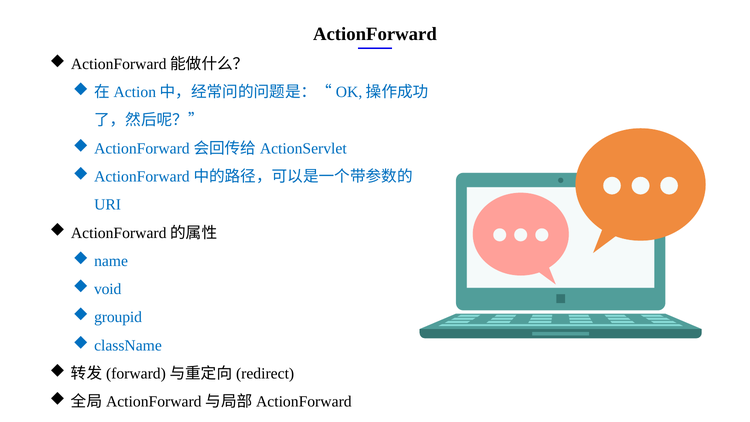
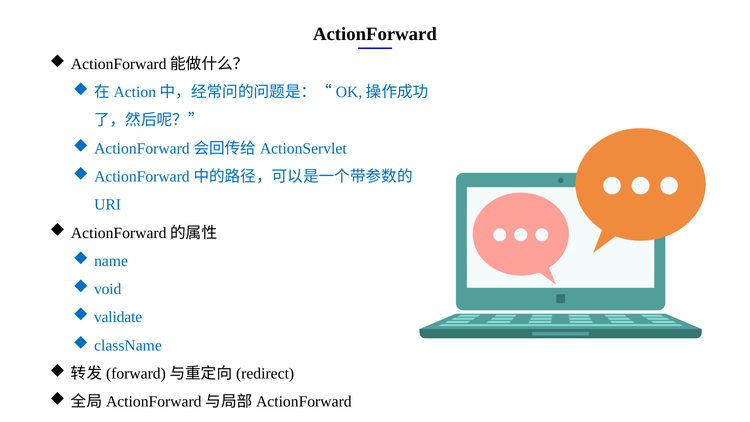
groupid: groupid -> validate (118, 317)
